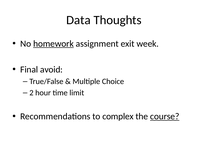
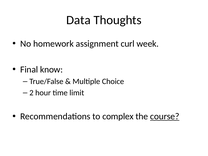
homework underline: present -> none (53, 44)
exit: exit -> curl (128, 44)
avoid: avoid -> know (51, 70)
